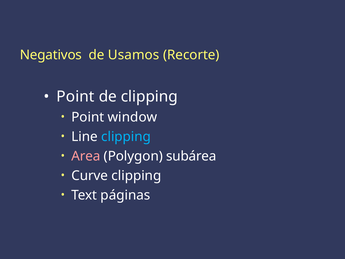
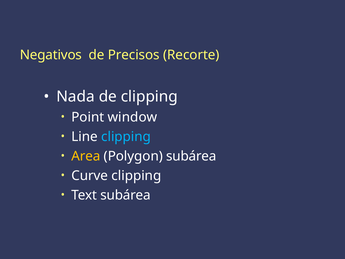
Usamos: Usamos -> Precisos (134, 55)
Point: Point -> Nada (76, 97)
Area colour: pink -> yellow (86, 156)
Text páginas: páginas -> subárea (125, 195)
